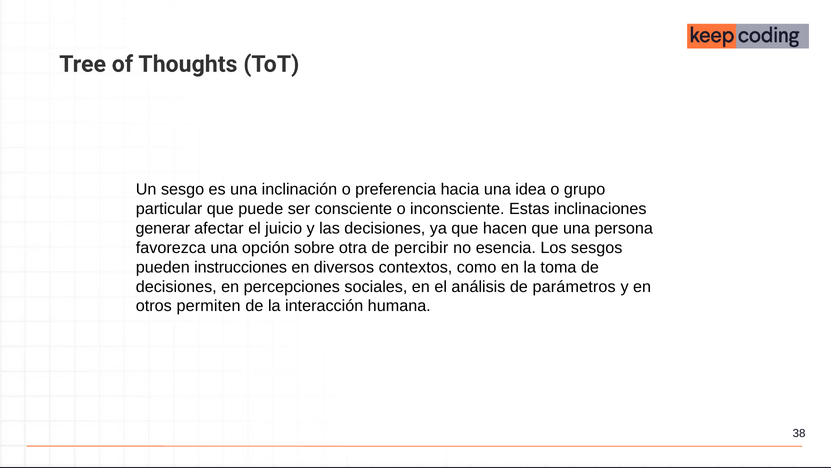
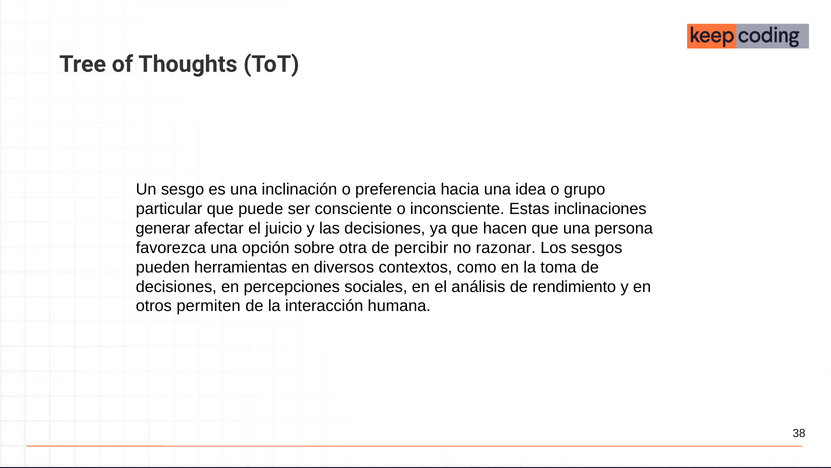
esencia: esencia -> razonar (506, 248)
instrucciones: instrucciones -> herramientas (241, 267)
parámetros: parámetros -> rendimiento (574, 286)
